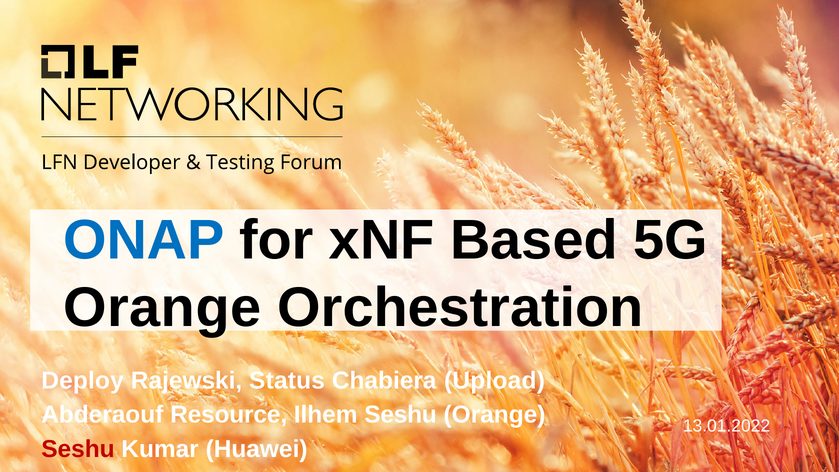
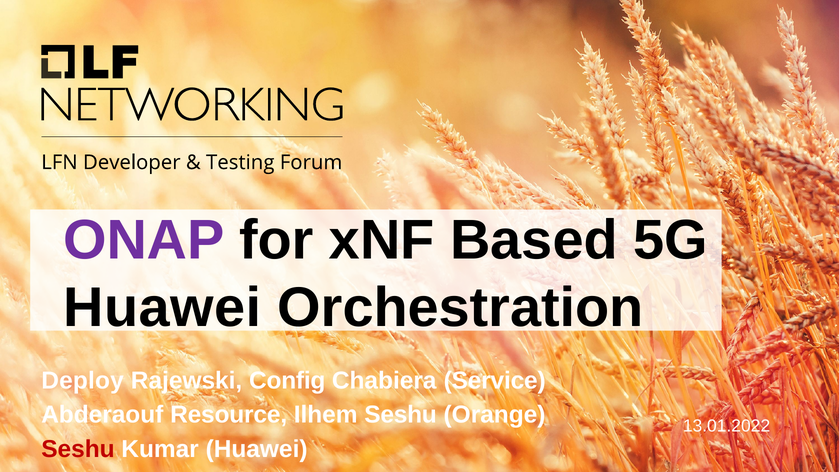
ONAP colour: blue -> purple (144, 240)
Orange: Orange -> Huawei (162, 308)
Status: Status -> Config (287, 380)
Upload: Upload -> Service (495, 380)
